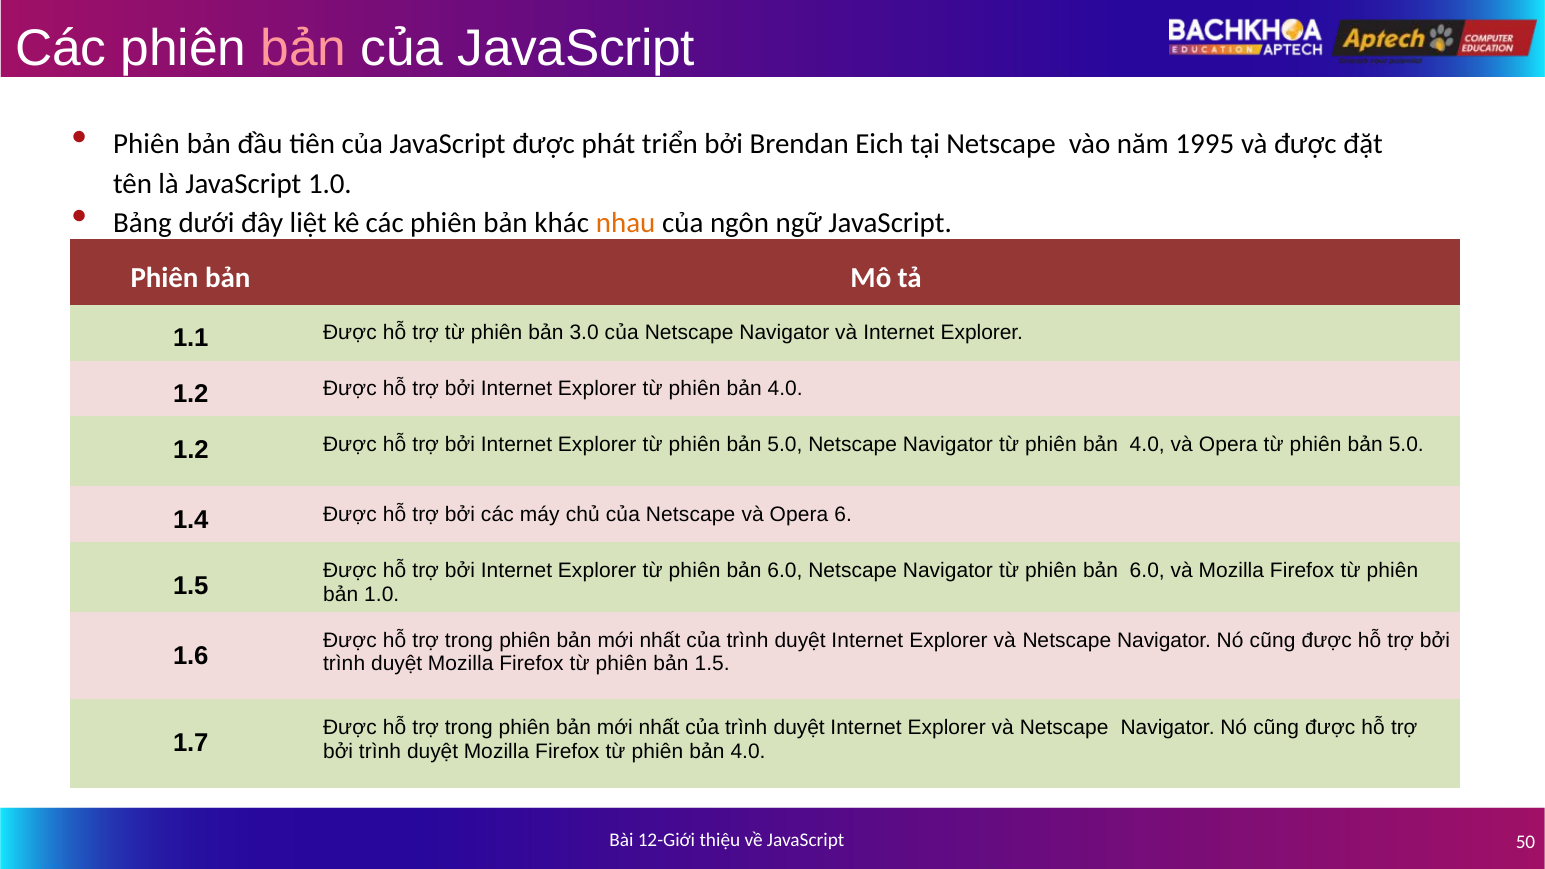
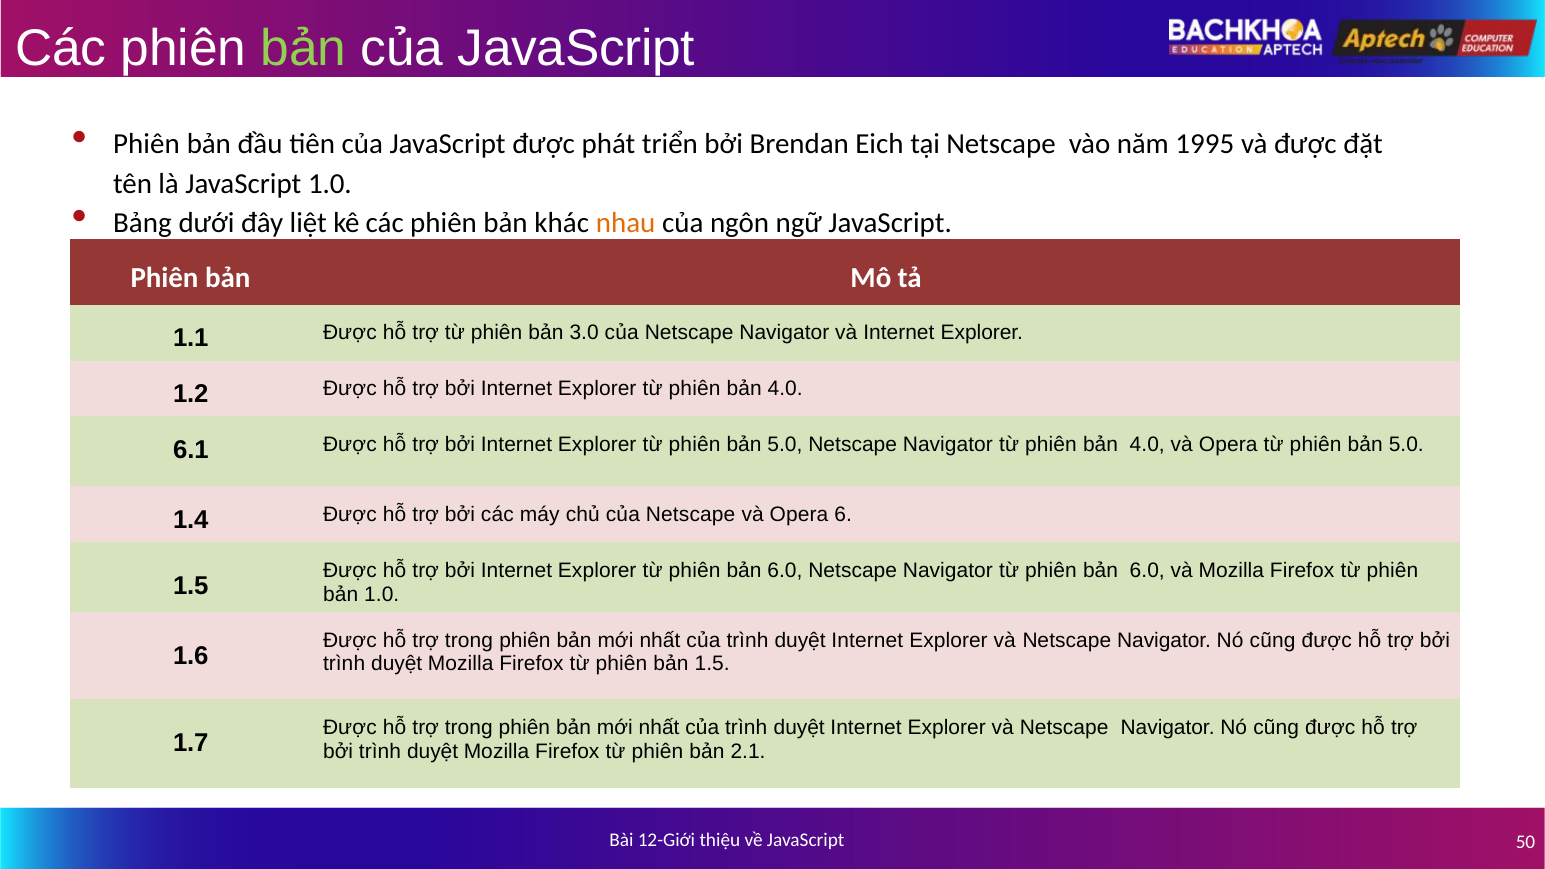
bản colour: pink -> light green (303, 49)
1.2: 1.2 -> 6.1 (191, 450)
4.0: 4.0 -> 2.1 (748, 751)
